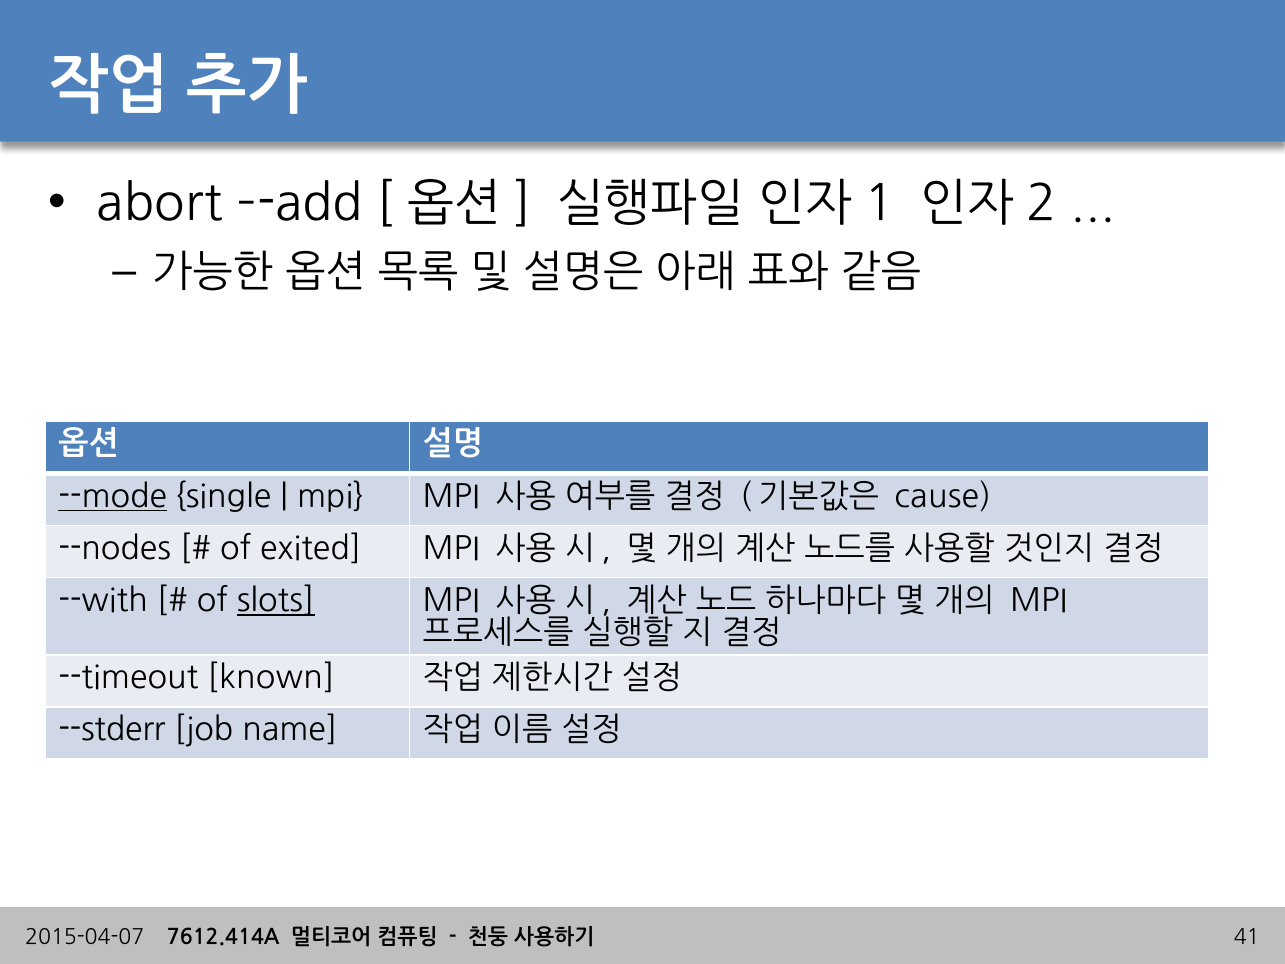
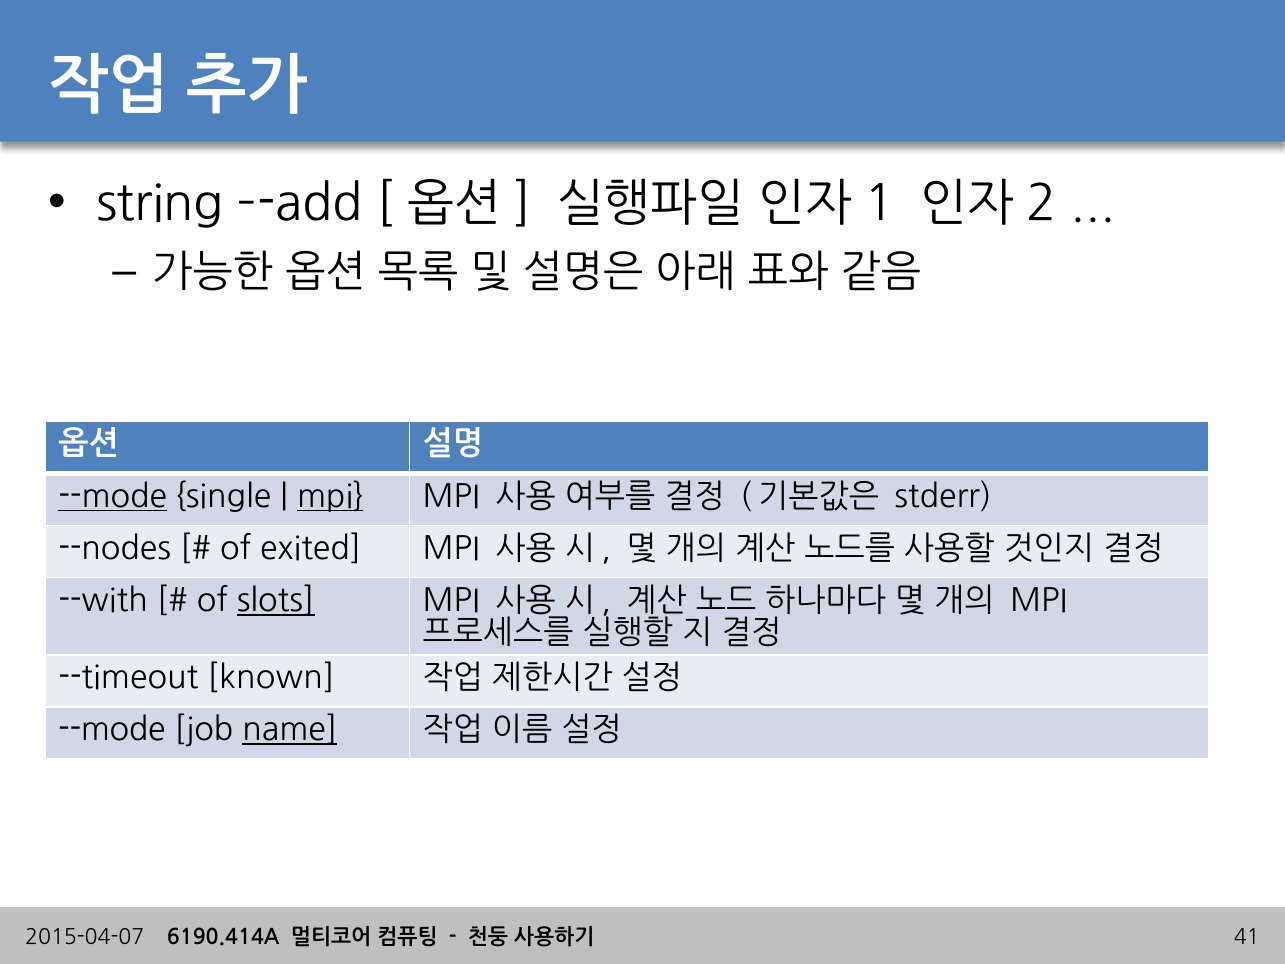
abort: abort -> string (160, 204)
mpi underline: none -> present (330, 497)
cause: cause -> stderr (943, 497)
--stderr: --stderr -> --mode (112, 730)
name underline: none -> present (290, 730)
7612.414A: 7612.414A -> 6190.414A (223, 937)
